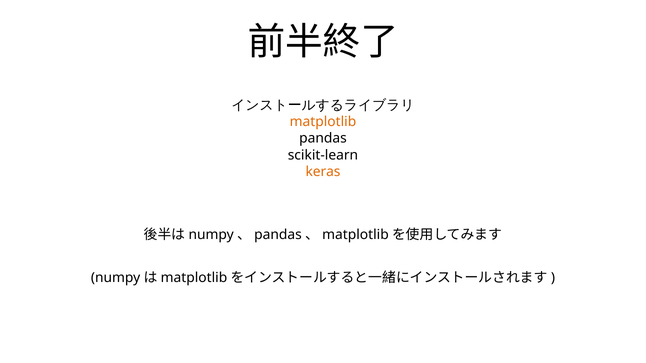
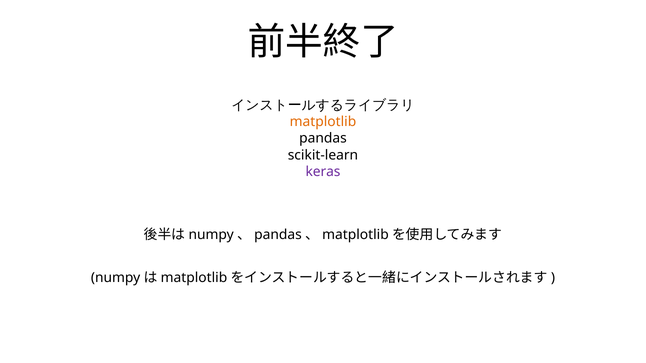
keras colour: orange -> purple (323, 172)
